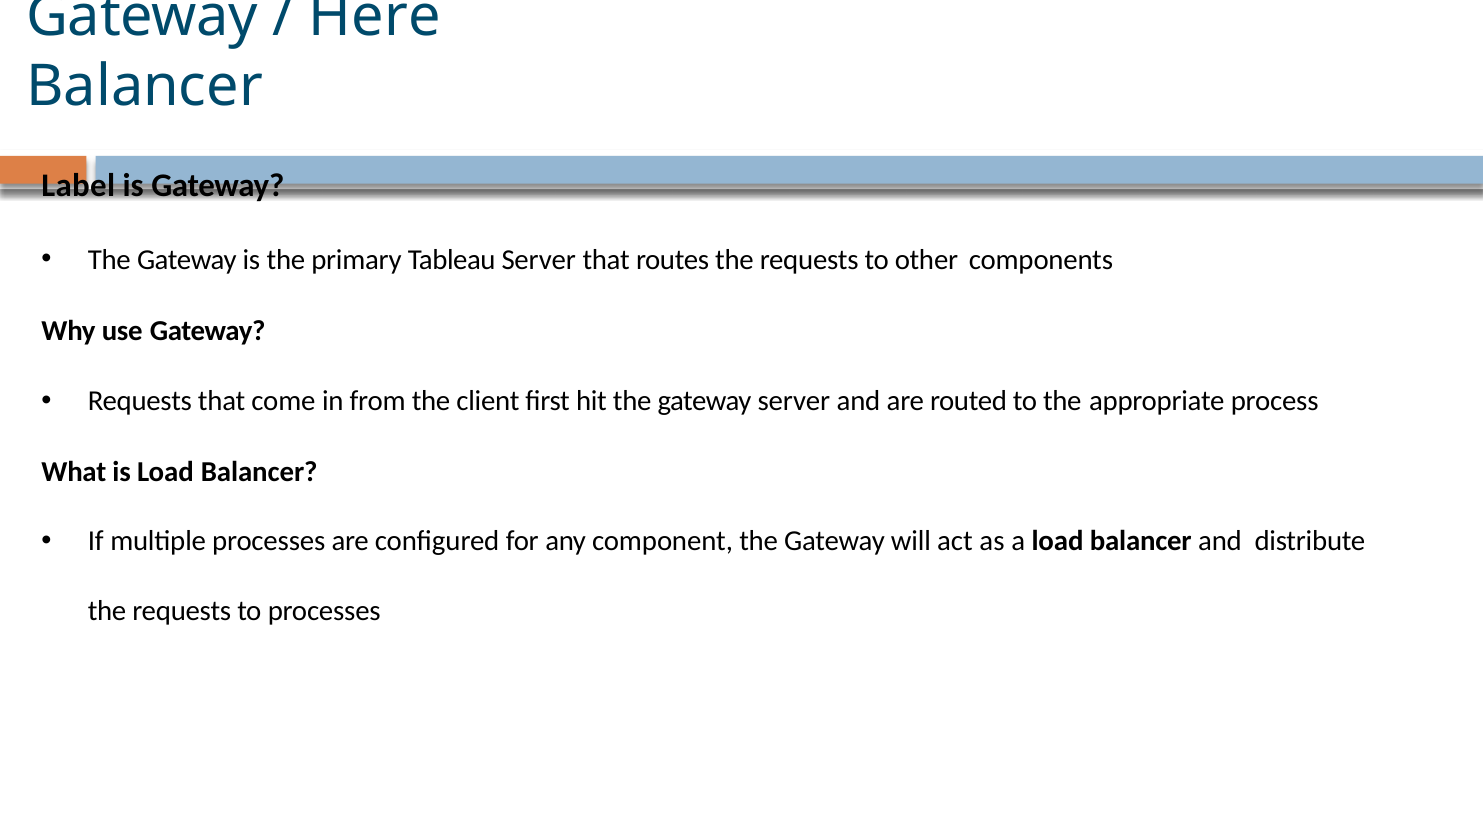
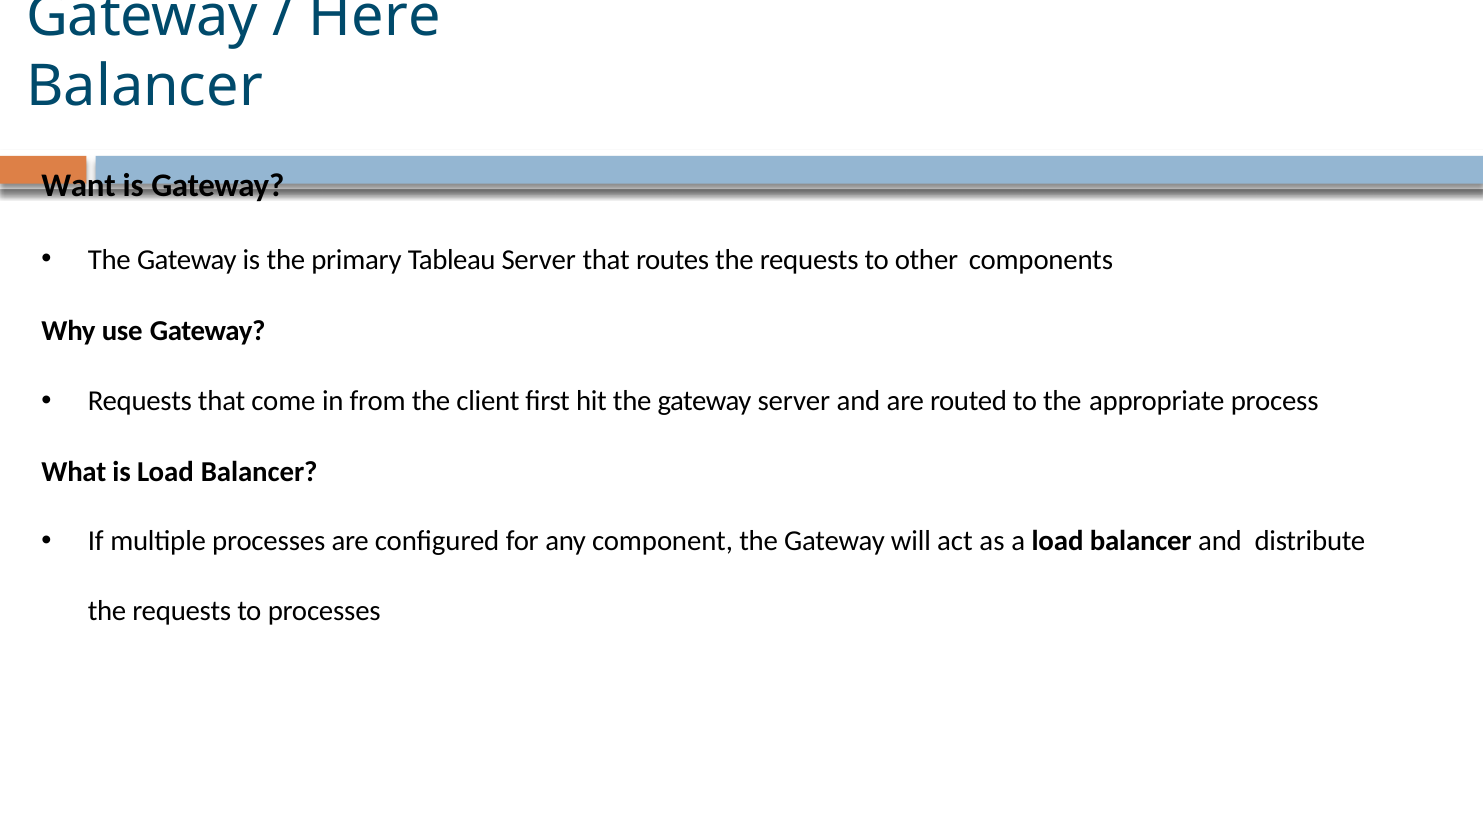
Label: Label -> Want (79, 185)
